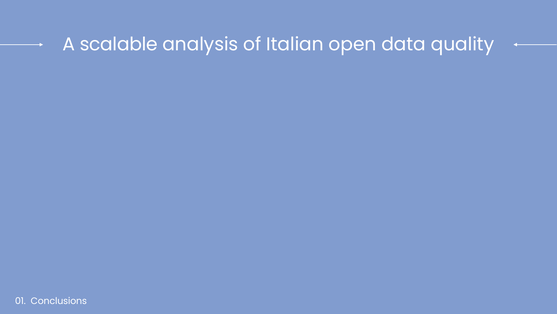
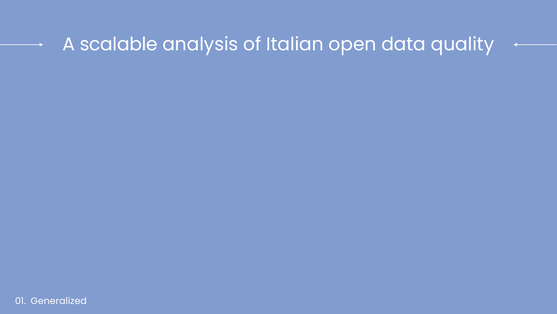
Conclusions: Conclusions -> Generalized (59, 301)
